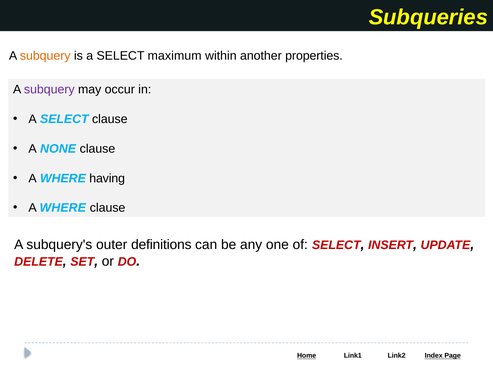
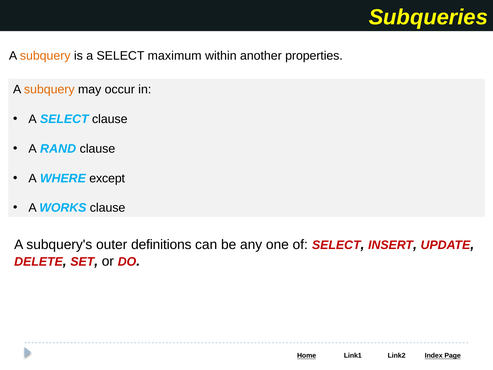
subquery colour: purple -> orange (49, 89)
NONE: NONE -> RAND (58, 149)
having: having -> except (107, 178)
WHERE: WHERE -> WORKS (63, 208)
